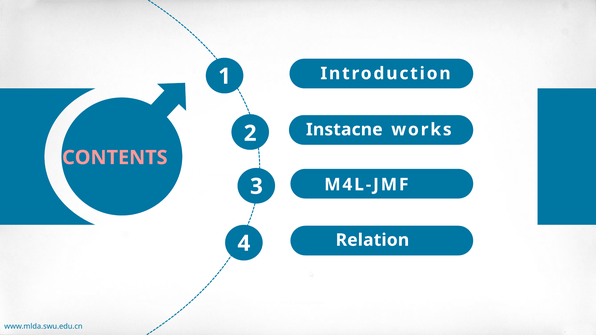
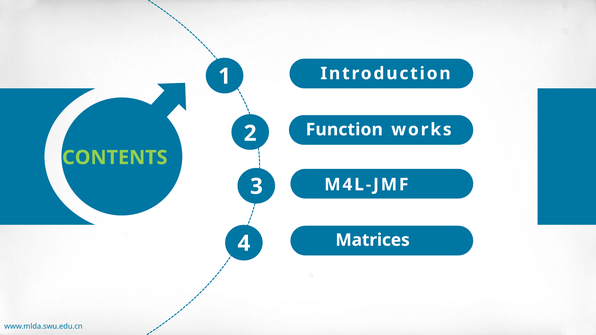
Instacne: Instacne -> Function (344, 130)
CONTENTS colour: pink -> light green (115, 158)
Relation: Relation -> Matrices (373, 240)
